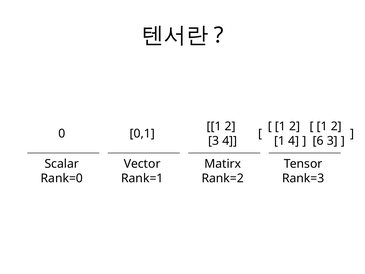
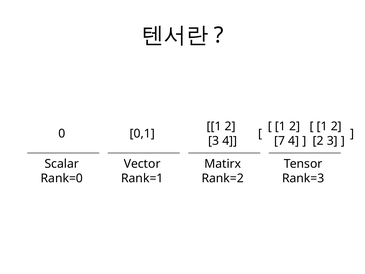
1: 1 -> 7 (280, 141)
6: 6 -> 2 (318, 141)
